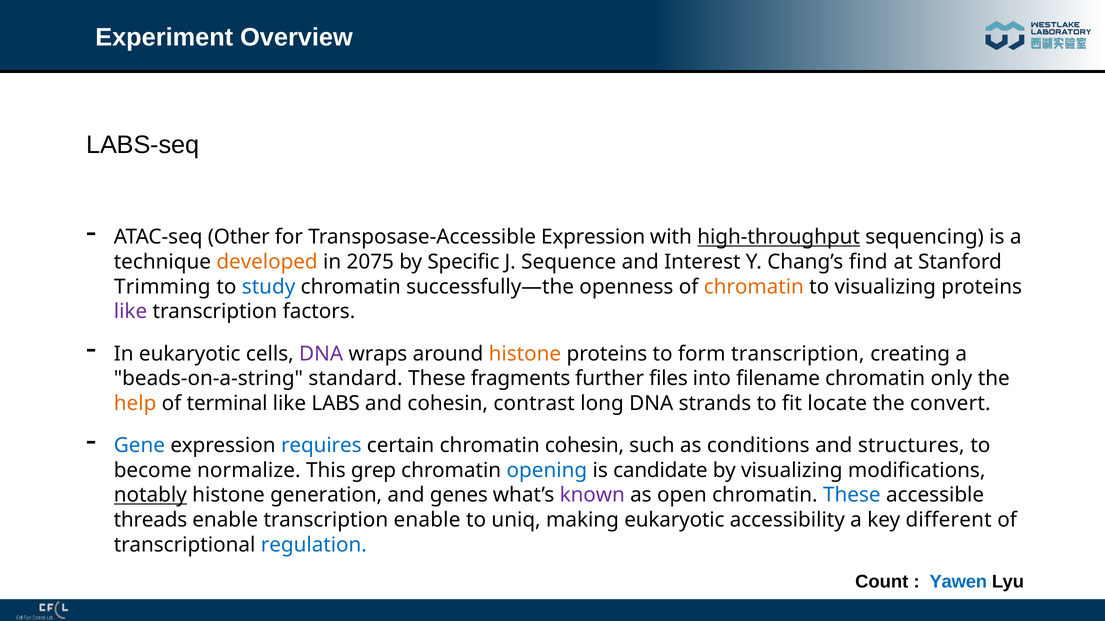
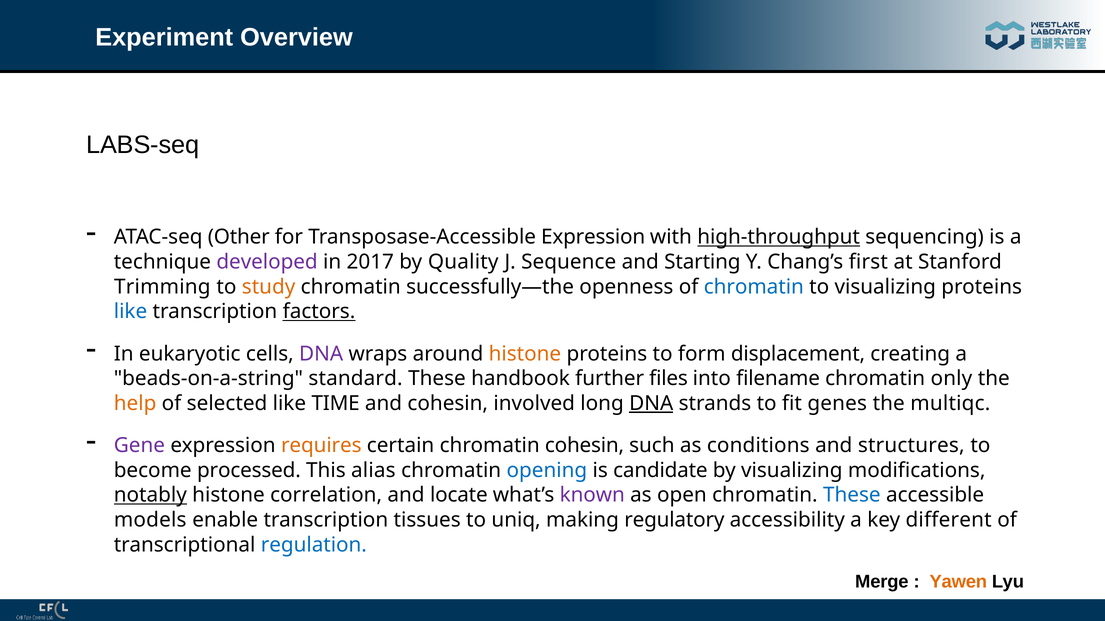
developed colour: orange -> purple (267, 262)
2075: 2075 -> 2017 (370, 262)
Specific: Specific -> Quality (463, 262)
Interest: Interest -> Starting (702, 262)
find: find -> first (868, 262)
study colour: blue -> orange (269, 287)
chromatin colour: orange -> blue (754, 287)
like colour: purple -> blue (131, 312)
factors underline: none -> present (319, 312)
form transcription: transcription -> displacement (798, 354)
fragments: fragments -> handbook (521, 379)
terminal: terminal -> selected (227, 404)
LABS: LABS -> TIME (336, 404)
contrast: contrast -> involved (534, 404)
DNA underline: none -> present (651, 404)
locate: locate -> genes (837, 404)
convert: convert -> multiqc (950, 404)
Gene colour: blue -> purple (139, 446)
requires colour: blue -> orange (321, 446)
normalize: normalize -> processed (249, 471)
grep: grep -> alias (373, 471)
generation: generation -> correlation (326, 496)
genes: genes -> locate (459, 496)
threads: threads -> models (150, 520)
transcription enable: enable -> tissues (427, 520)
making eukaryotic: eukaryotic -> regulatory (674, 520)
Count: Count -> Merge (882, 582)
Yawen colour: blue -> orange (958, 582)
